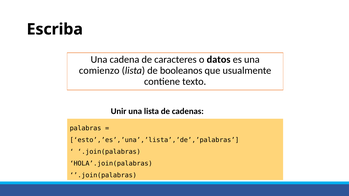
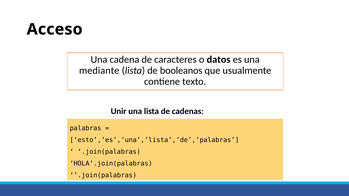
Escriba: Escriba -> Acceso (55, 29)
comienzo: comienzo -> mediante (99, 71)
